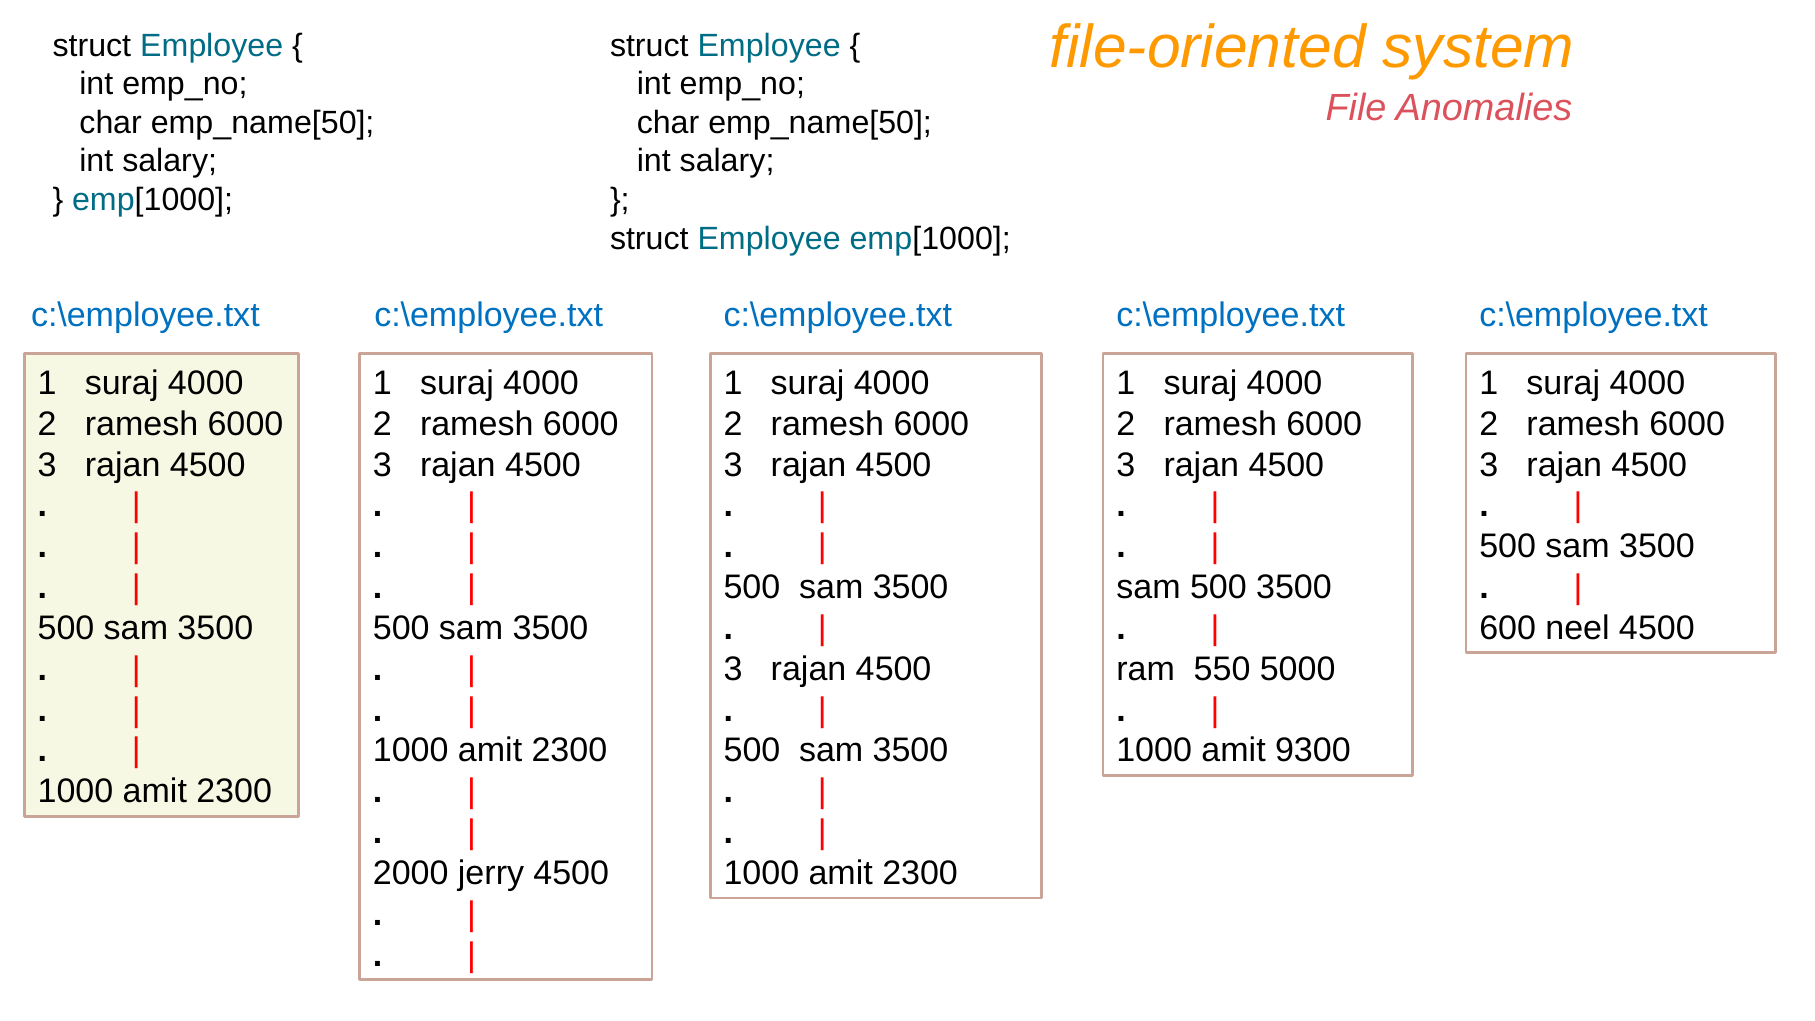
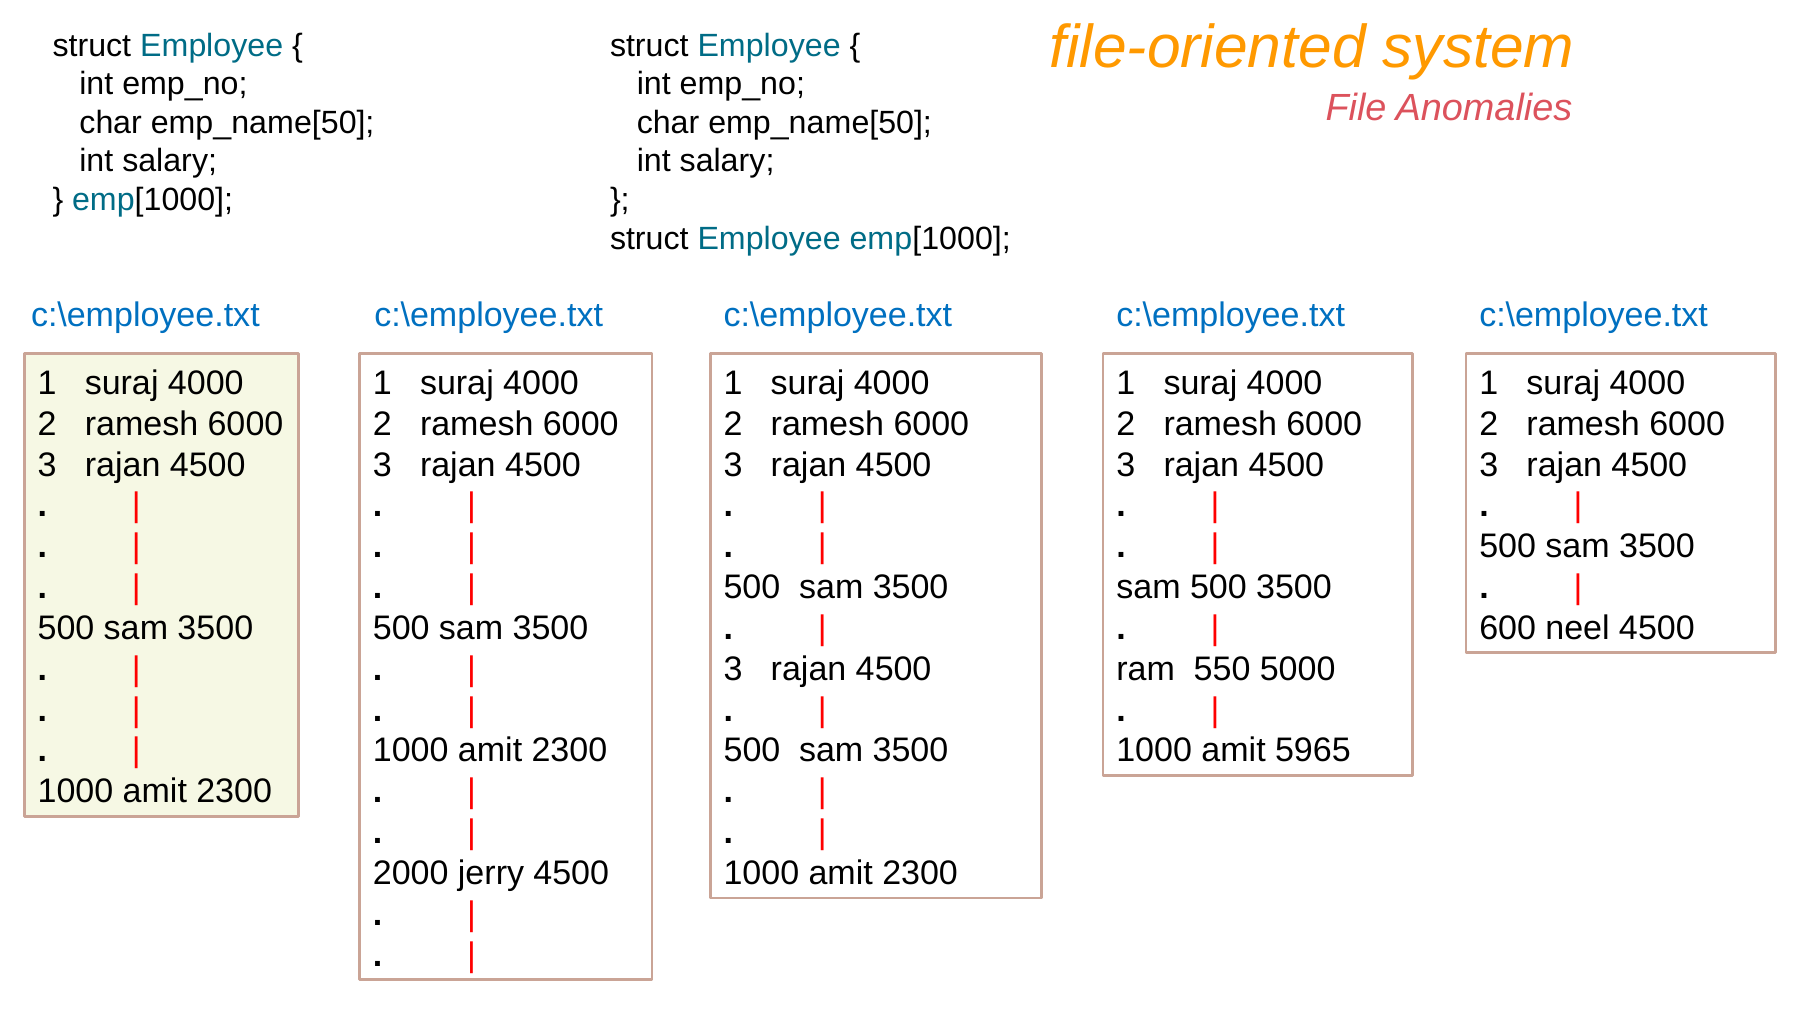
9300: 9300 -> 5965 (1313, 751)
